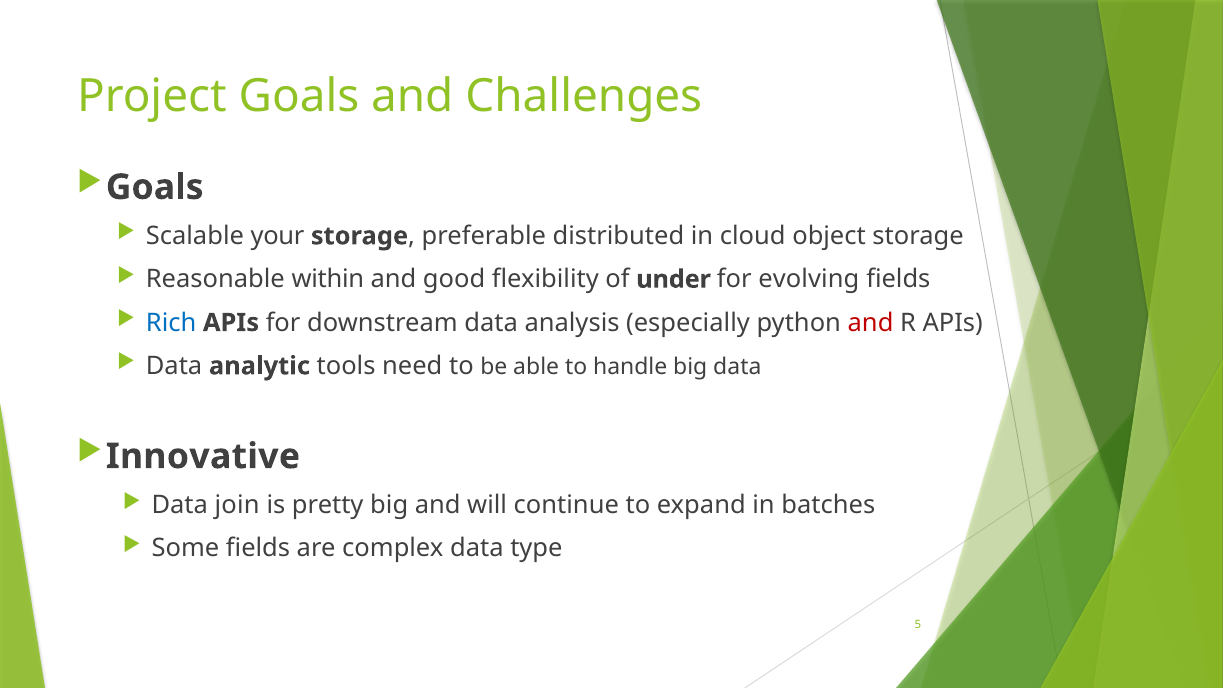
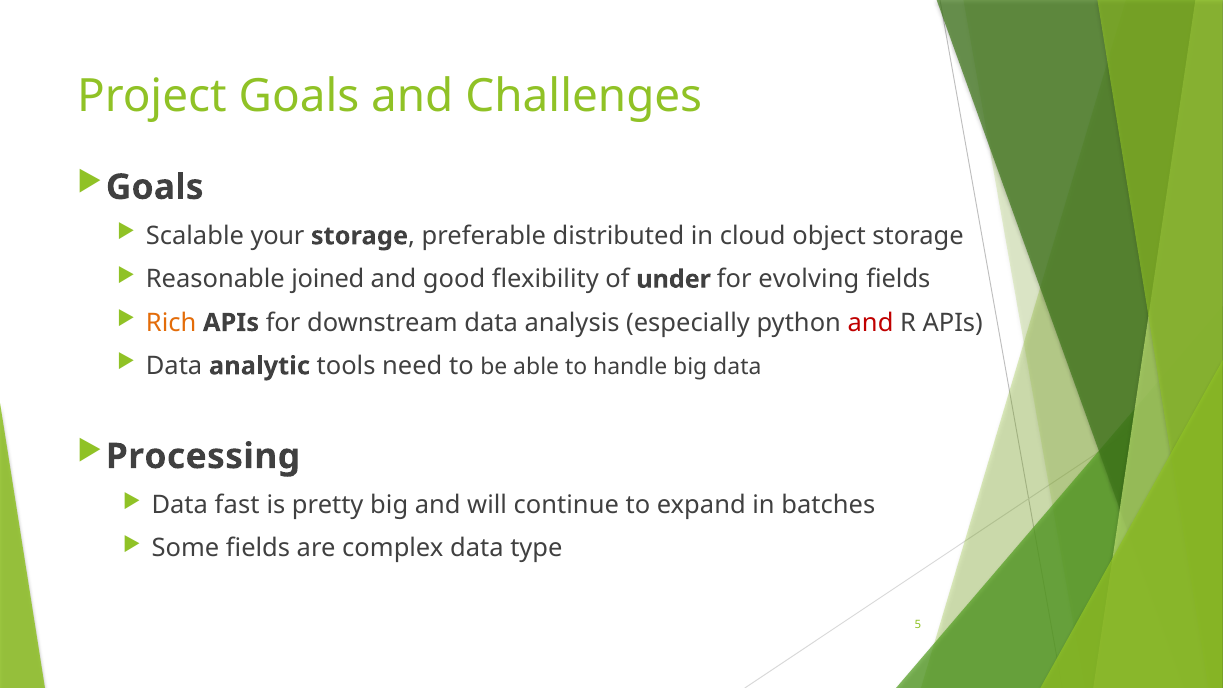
within: within -> joined (328, 279)
Rich colour: blue -> orange (171, 323)
Innovative: Innovative -> Processing (203, 456)
join: join -> fast (237, 505)
